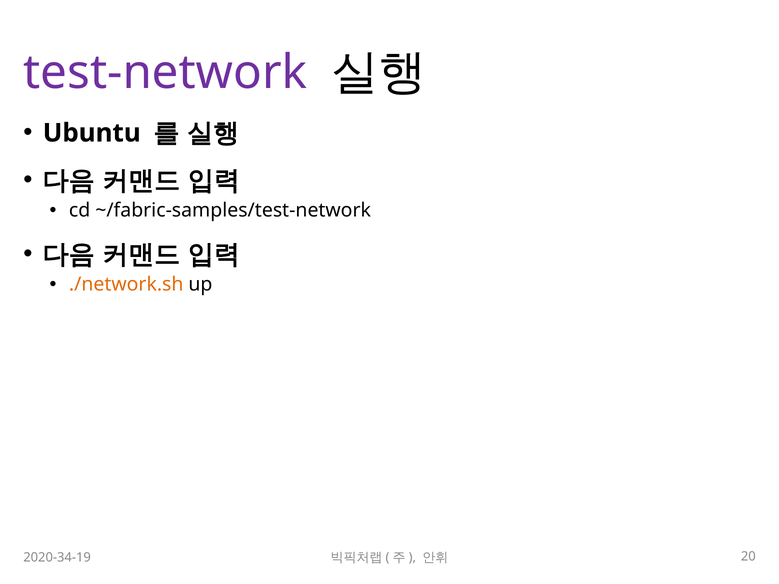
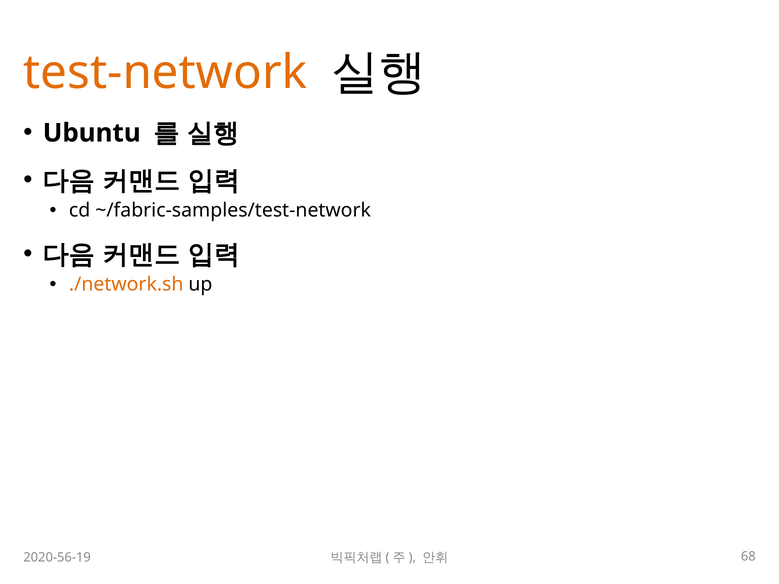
test-network colour: purple -> orange (165, 73)
2020-34-19: 2020-34-19 -> 2020-56-19 (57, 558)
20: 20 -> 68 (748, 557)
